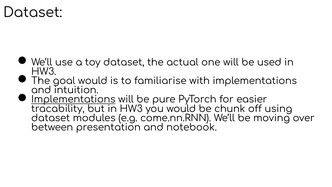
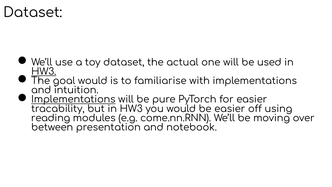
HW3 underline: none -> present (44, 72)
be chunk: chunk -> easier (230, 109)
dataset: dataset -> reading (51, 118)
